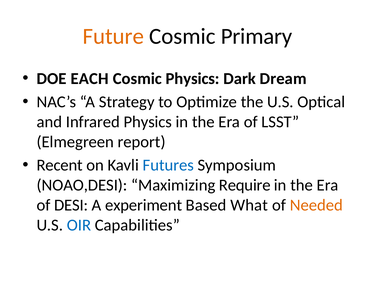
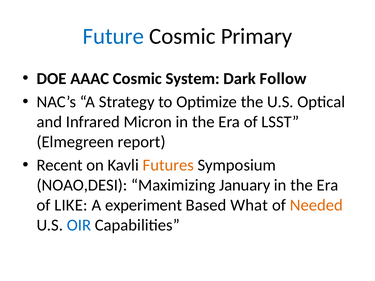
Future colour: orange -> blue (113, 36)
EACH: EACH -> AAAC (90, 79)
Cosmic Physics: Physics -> System (193, 79)
Dream: Dream -> Follow (283, 79)
Infrared Physics: Physics -> Micron (148, 122)
Futures colour: blue -> orange (168, 165)
Require: Require -> January (245, 185)
DESI: DESI -> LIKE (71, 205)
